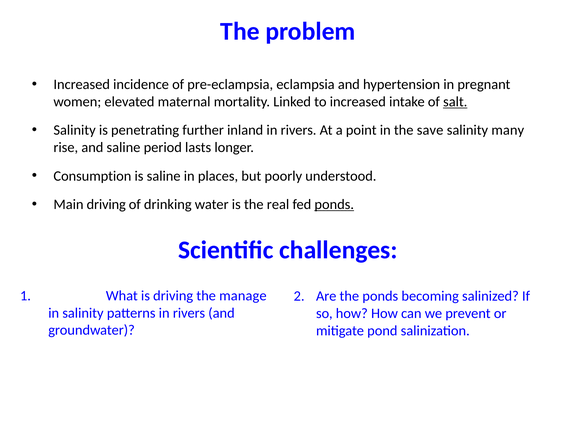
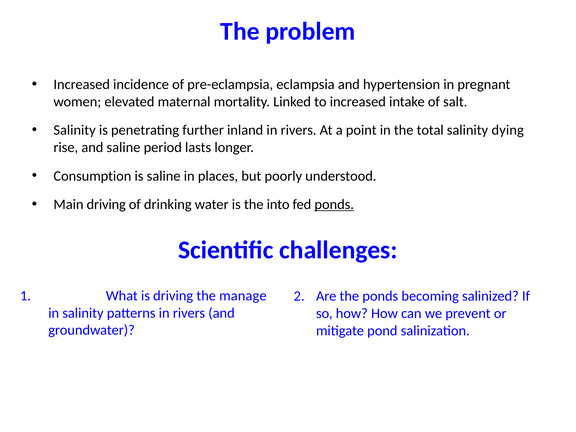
salt underline: present -> none (455, 102)
save: save -> total (430, 130)
many: many -> dying (508, 130)
real: real -> into (278, 204)
